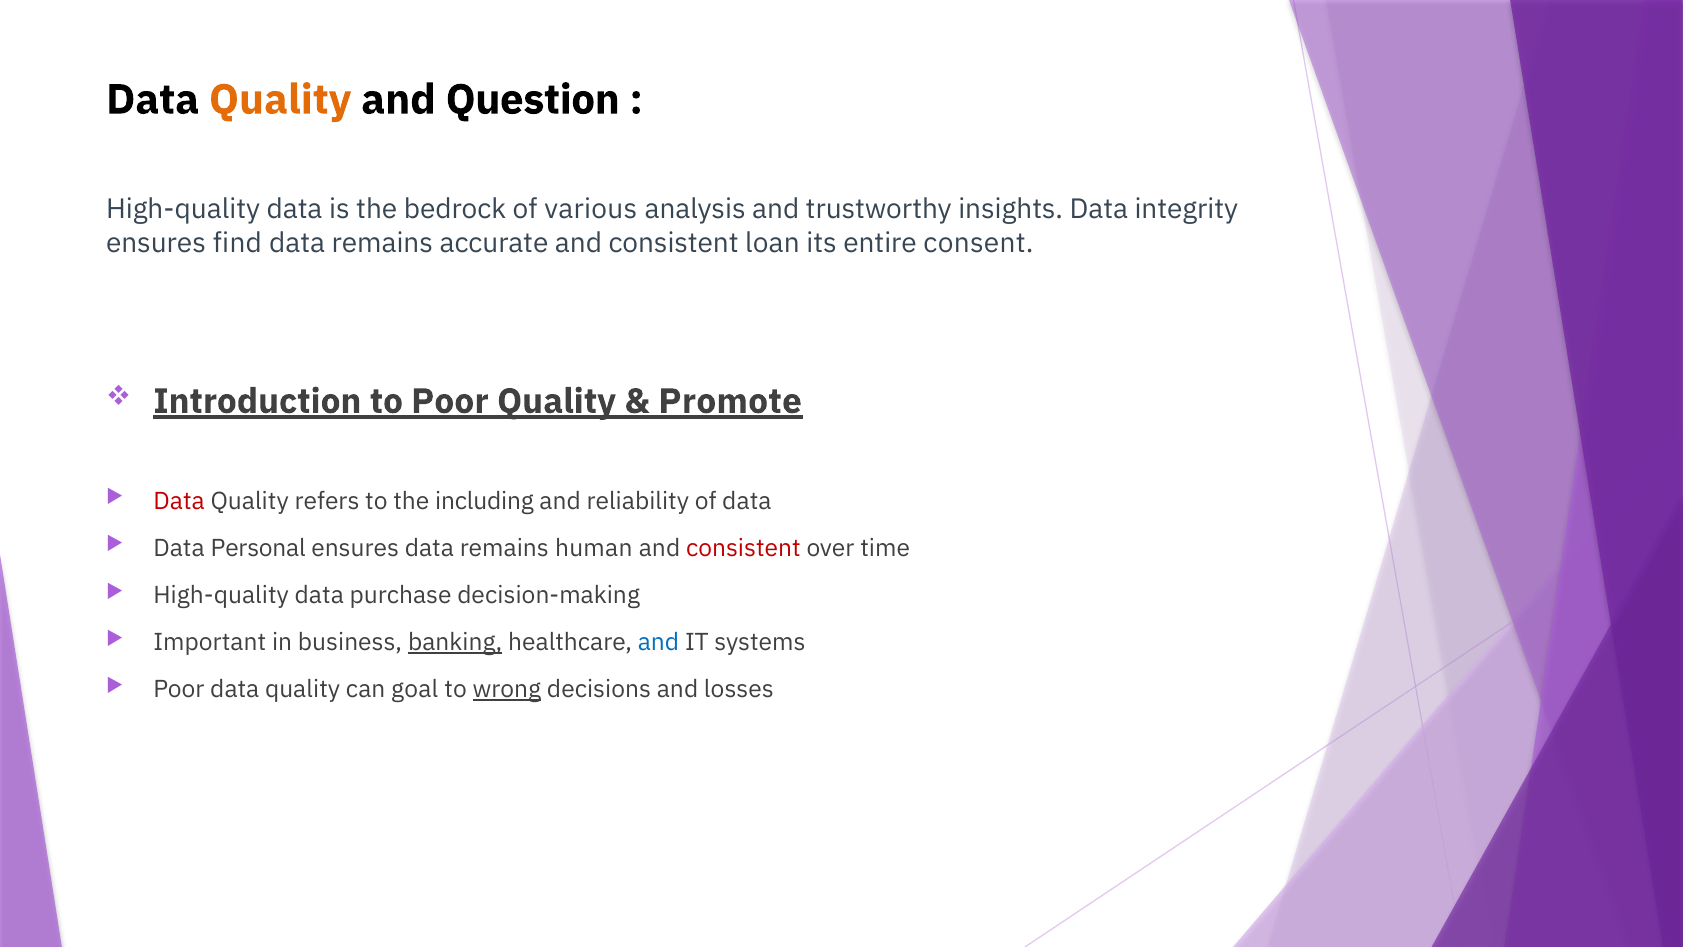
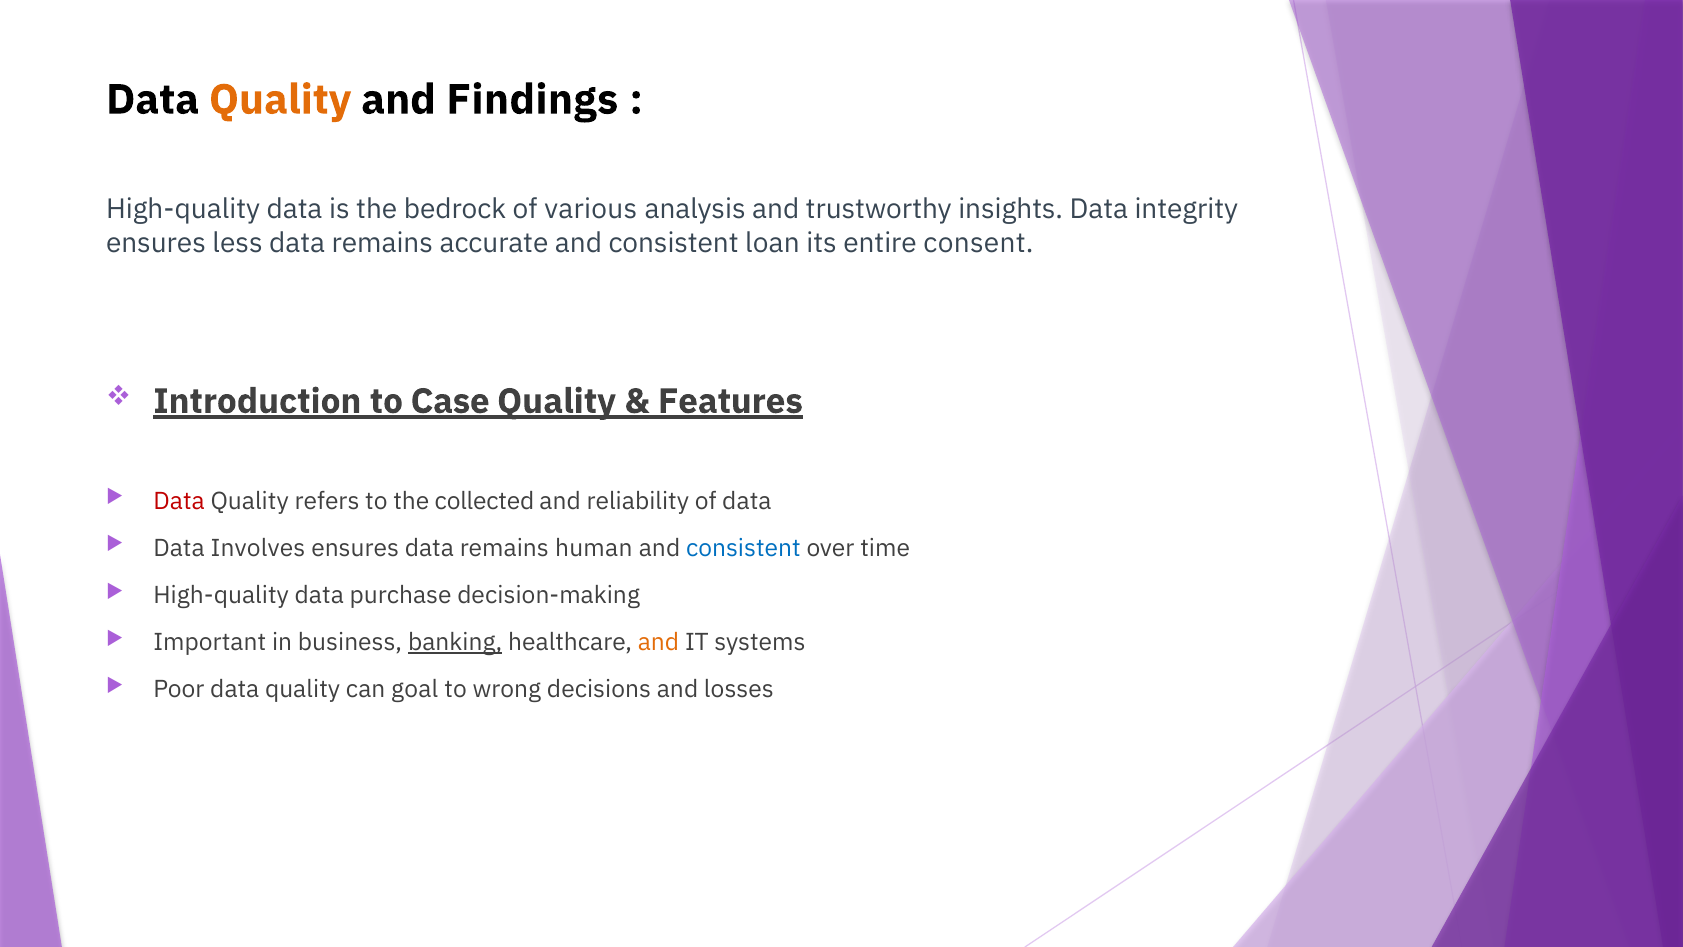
Question: Question -> Findings (532, 100)
find: find -> less (238, 243)
to Poor: Poor -> Case (450, 401)
Promote: Promote -> Features (730, 401)
including: including -> collected (485, 501)
Personal: Personal -> Involves (258, 548)
consistent colour: red -> blue (743, 548)
and colour: blue -> orange (658, 642)
wrong underline: present -> none (507, 689)
